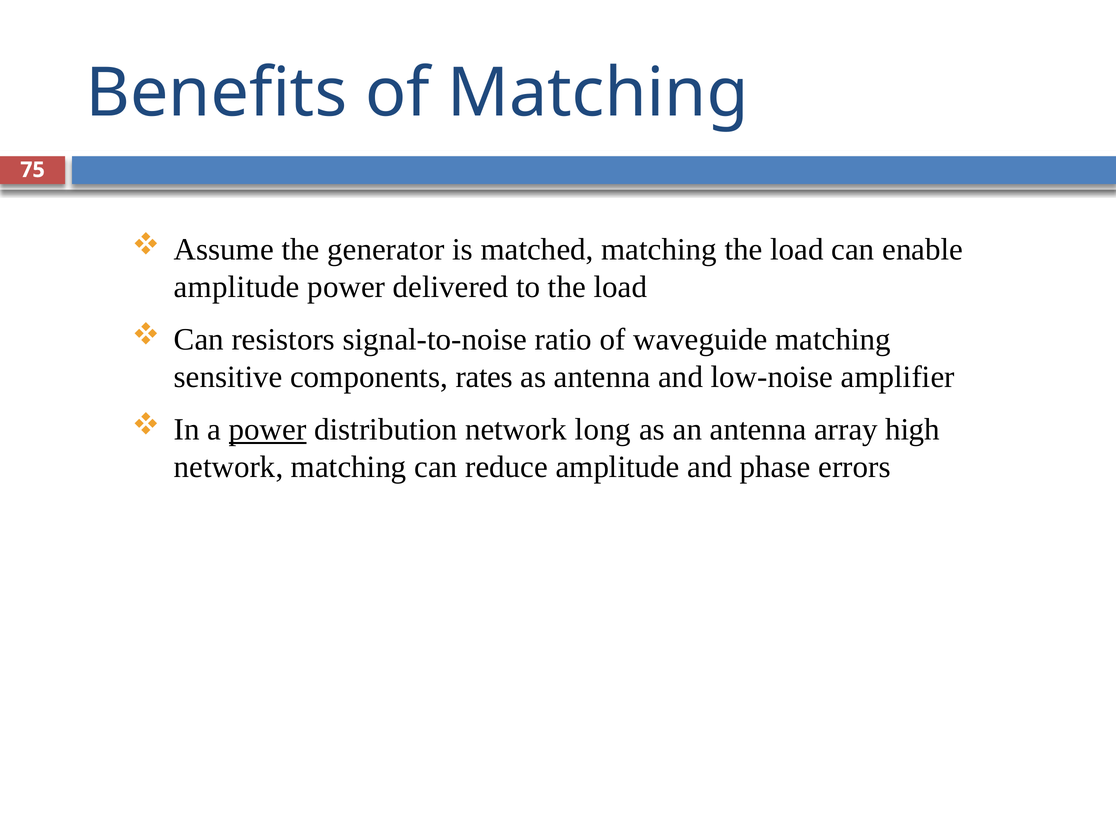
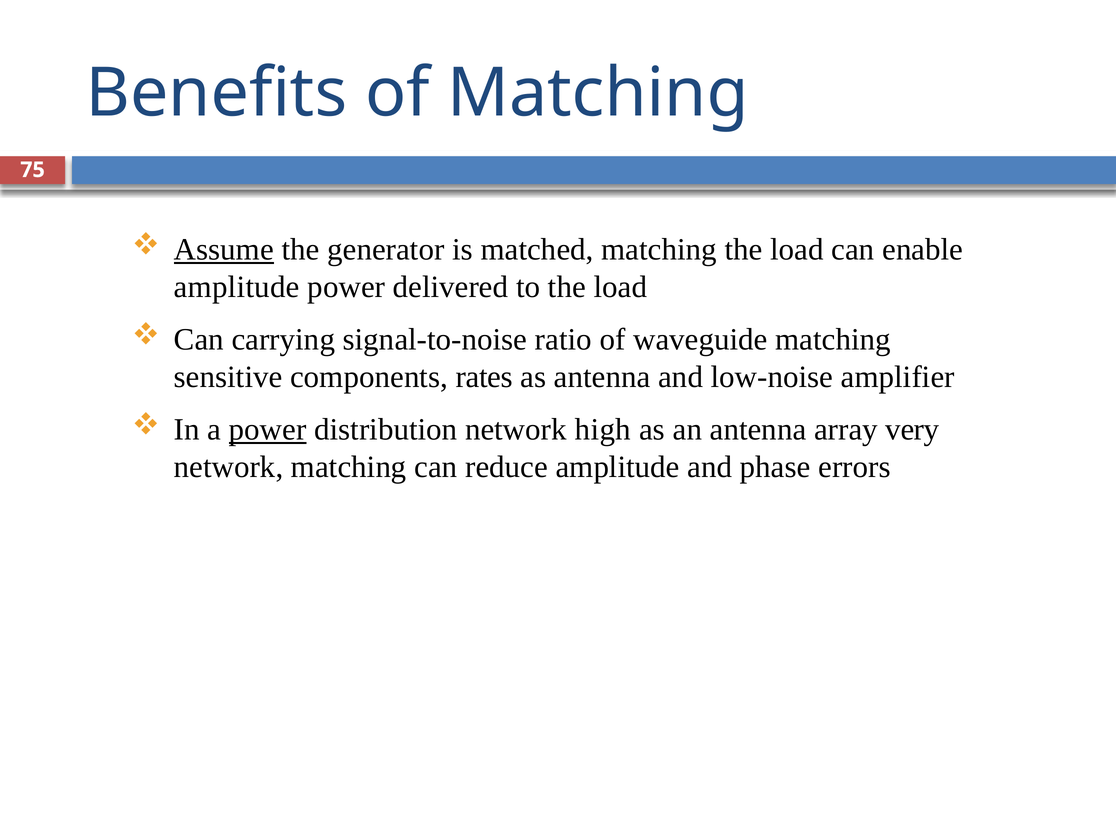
Assume underline: none -> present (224, 250)
resistors: resistors -> carrying (283, 340)
long: long -> high (603, 430)
high: high -> very (912, 430)
